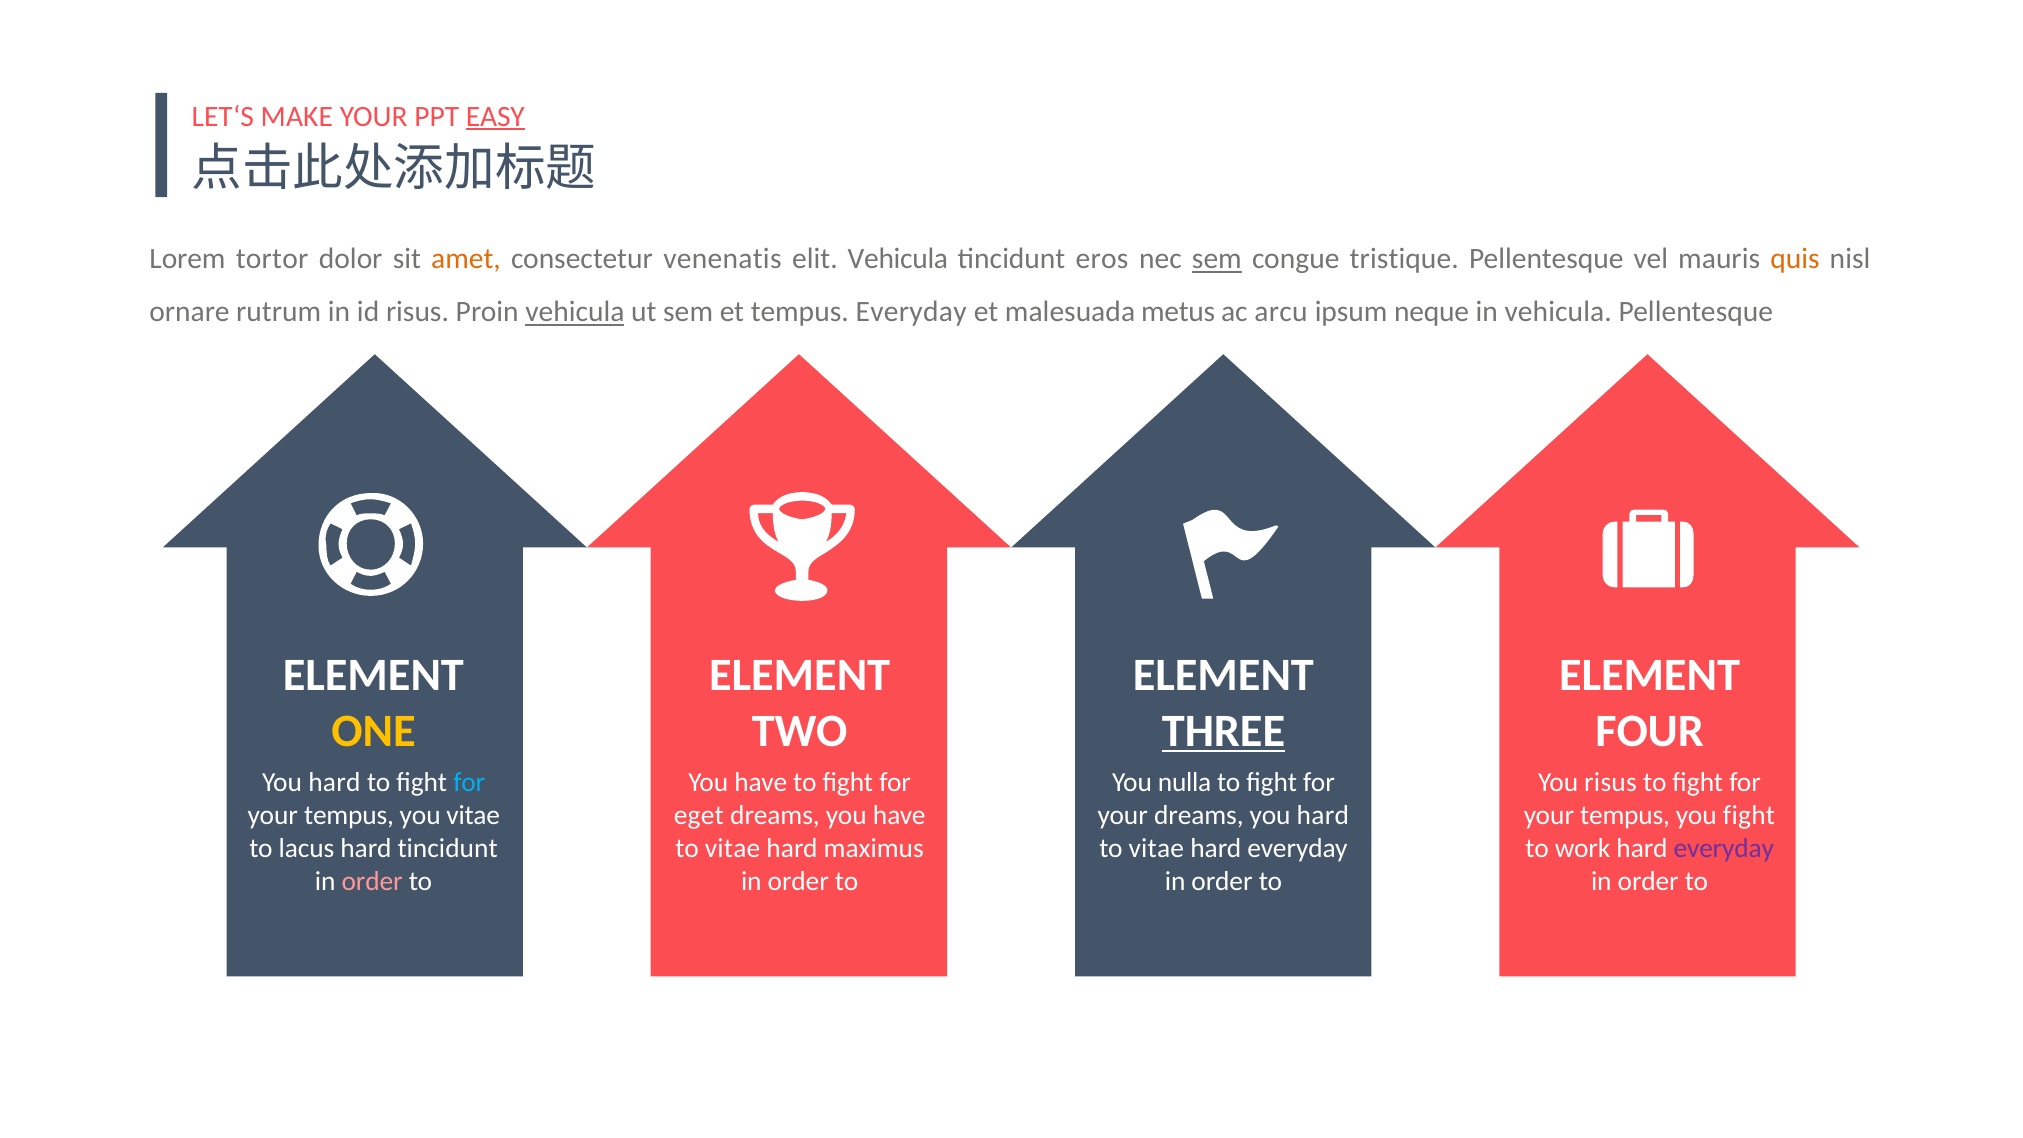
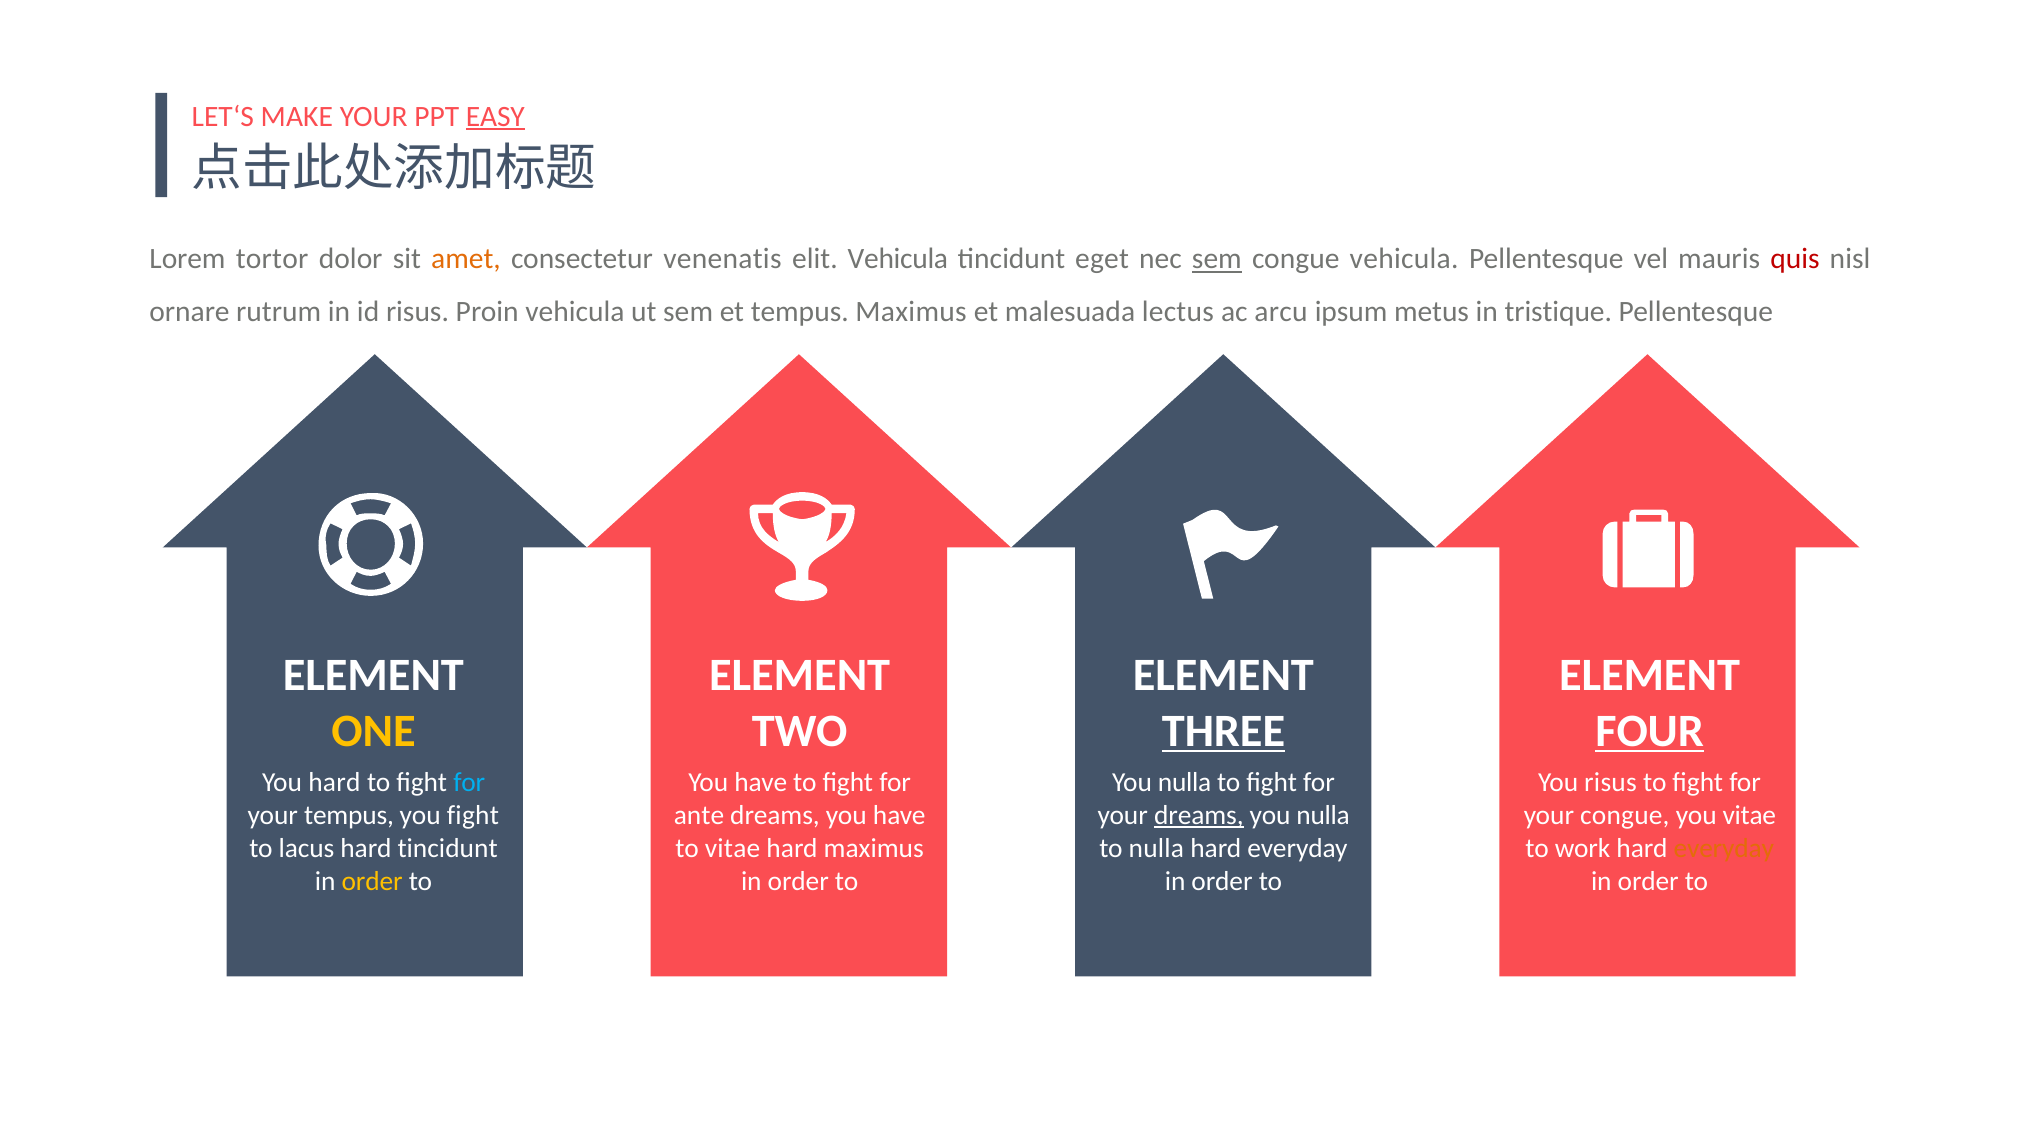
eros: eros -> eget (1102, 259)
congue tristique: tristique -> vehicula (1404, 259)
quis colour: orange -> red (1795, 259)
vehicula underline: present -> none (575, 312)
tempus Everyday: Everyday -> Maximus (911, 312)
metus: metus -> lectus (1178, 312)
neque: neque -> metus (1432, 312)
in vehicula: vehicula -> tristique (1558, 312)
FOUR underline: none -> present (1650, 731)
you vitae: vitae -> fight (473, 815)
eget: eget -> ante (699, 815)
dreams underline: none -> present (1199, 815)
hard: hard -> nulla (1323, 815)
tempus: tempus -> congue (1625, 815)
you fight: fight -> vitae (1749, 815)
vitae: vitae -> nulla (1156, 848)
everyday colour: purple -> orange (1724, 848)
order colour: pink -> yellow (372, 881)
